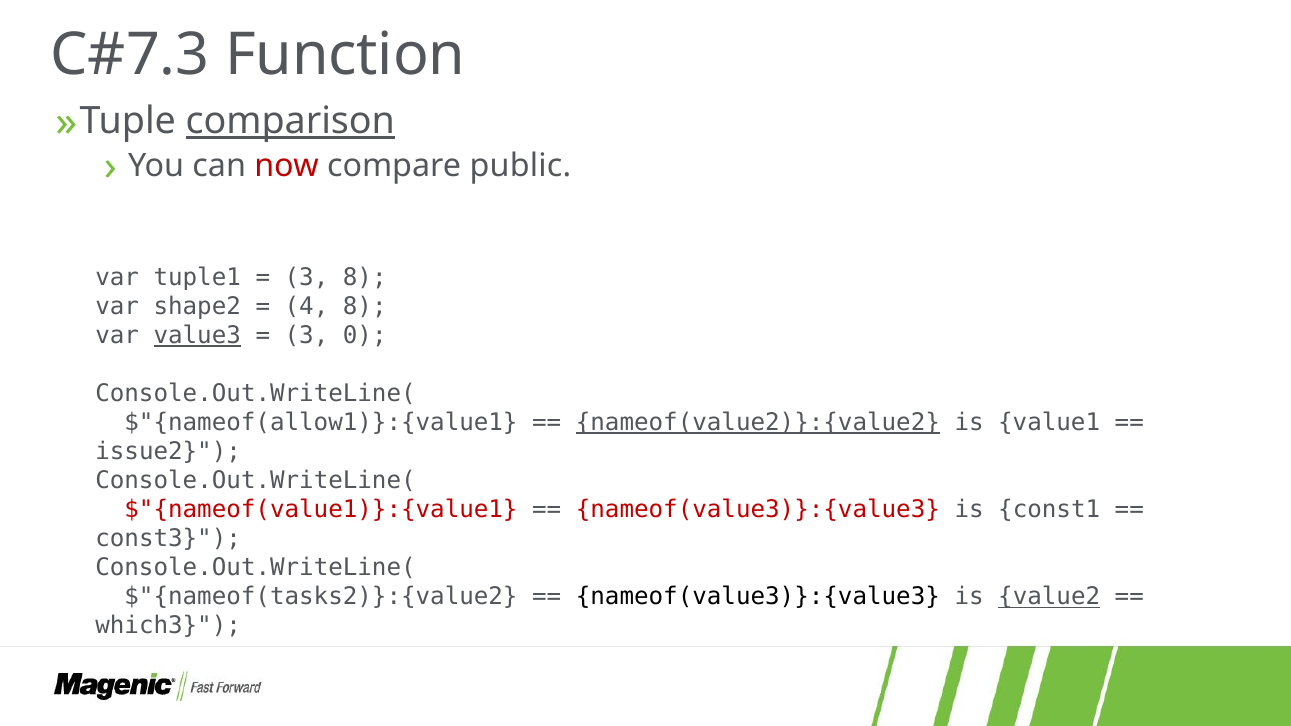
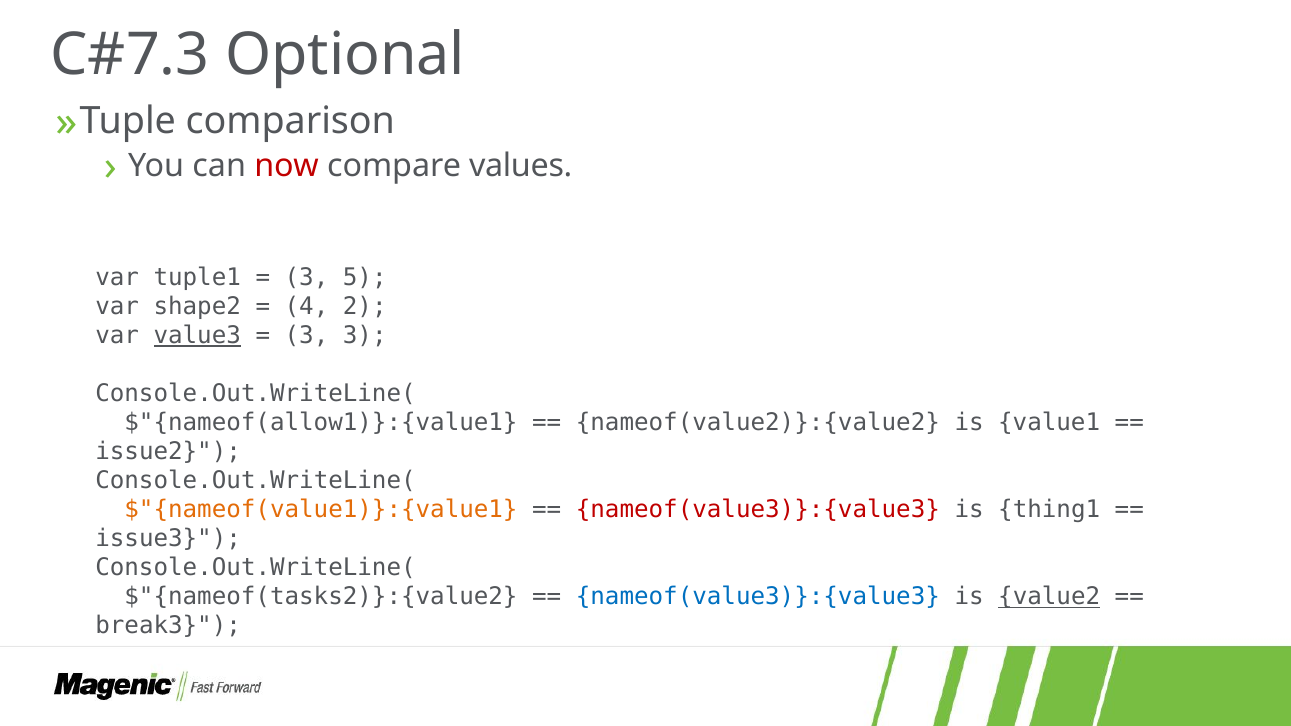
Function: Function -> Optional (345, 55)
comparison underline: present -> none (290, 121)
public: public -> values (521, 166)
3 8: 8 -> 5 (365, 277)
4 8: 8 -> 2 (365, 306)
3 0: 0 -> 3 (365, 336)
nameof(value2)}:{value2 underline: present -> none (758, 423)
$"{nameof(value1)}:{value1 colour: red -> orange (321, 510)
const1: const1 -> thing1 (1049, 510)
const3: const3 -> issue3 (168, 539)
nameof(value3)}:{value3 colour: black -> blue (758, 597)
which3: which3 -> break3 (168, 626)
